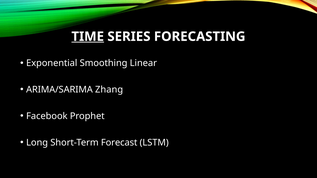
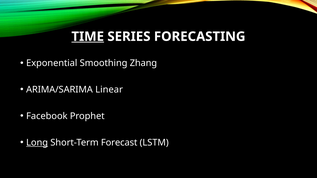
Linear: Linear -> Zhang (143, 63)
Zhang: Zhang -> Linear (109, 90)
Long underline: none -> present (37, 143)
